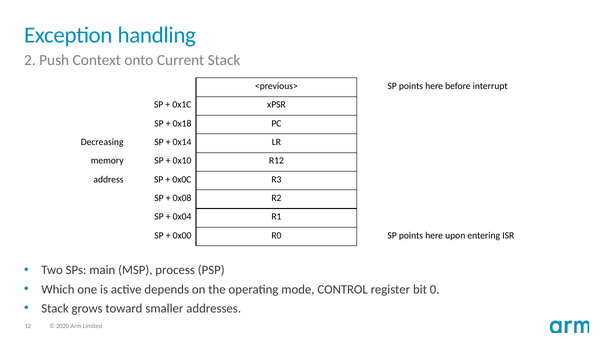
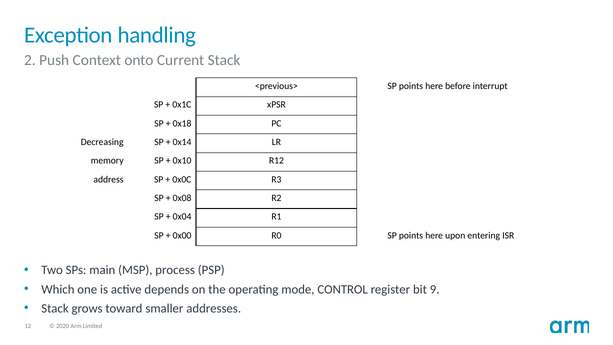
0: 0 -> 9 (435, 289)
